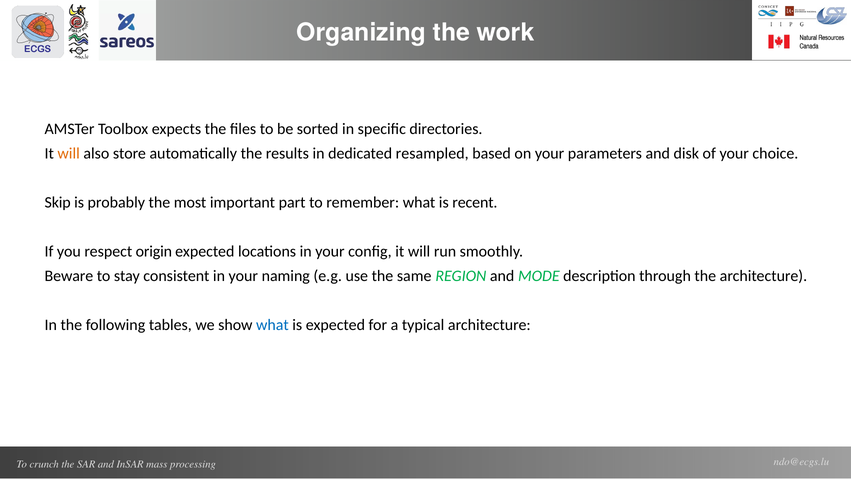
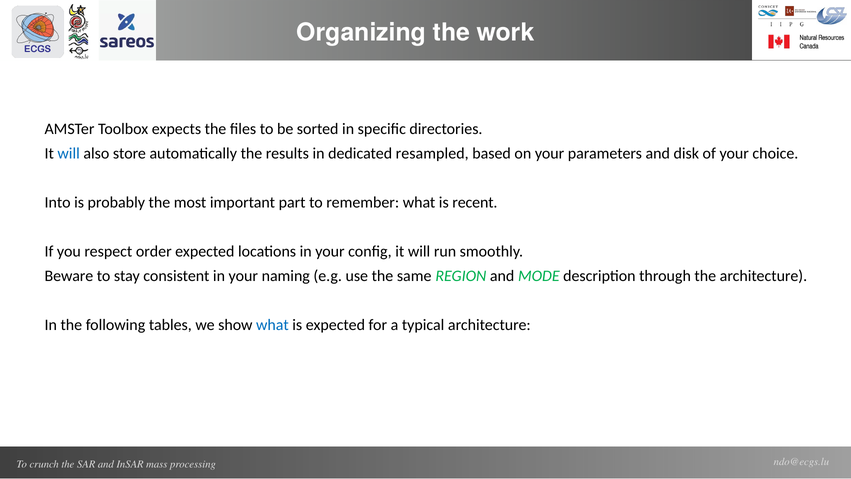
will colour: orange -> blue (69, 153)
Skip: Skip -> Into (58, 202)
origin: origin -> order (154, 251)
